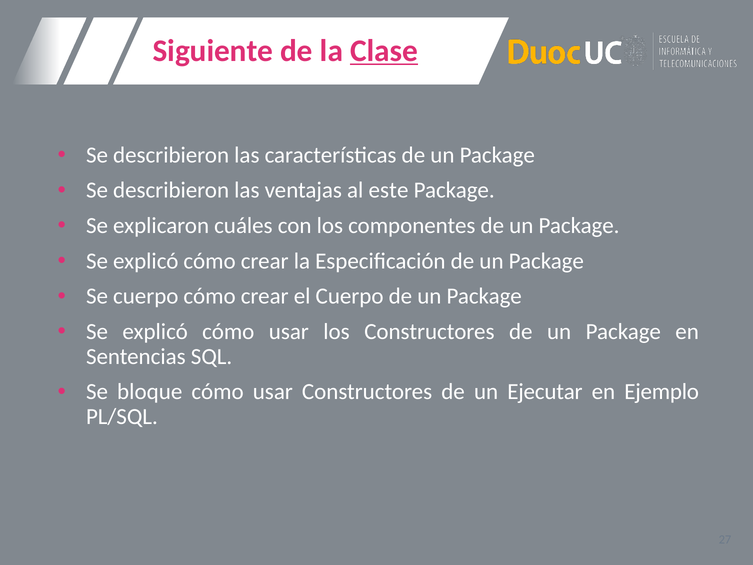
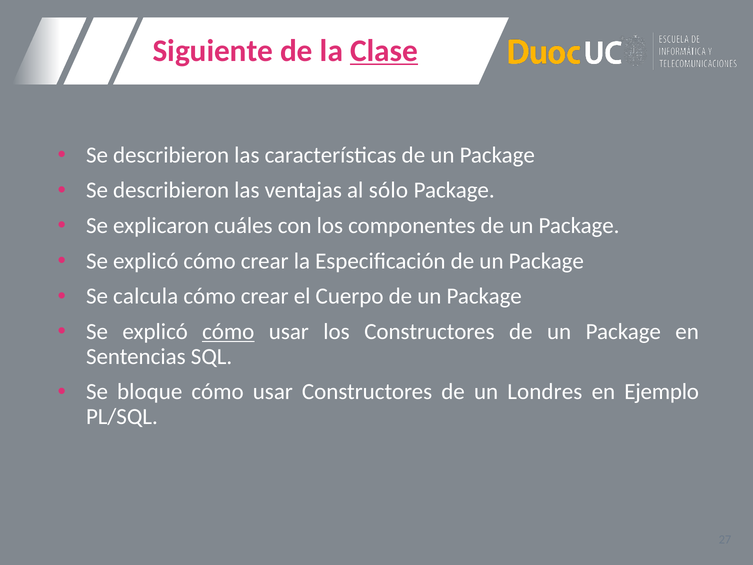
este: este -> sólo (388, 190)
Se cuerpo: cuerpo -> calcula (146, 296)
cómo underline: none -> present (228, 331)
Ejecutar: Ejecutar -> Londres (545, 392)
